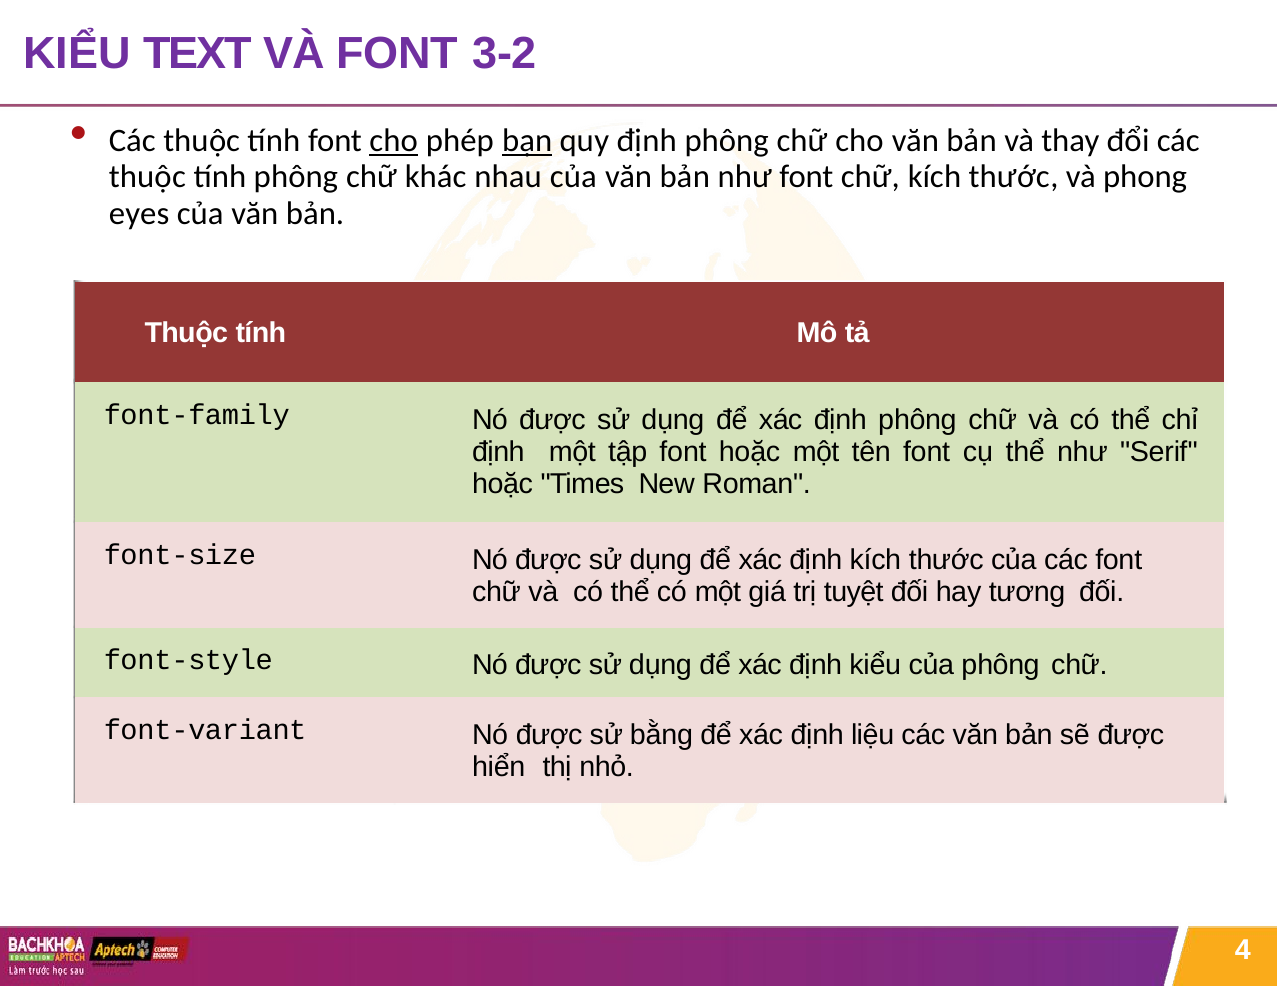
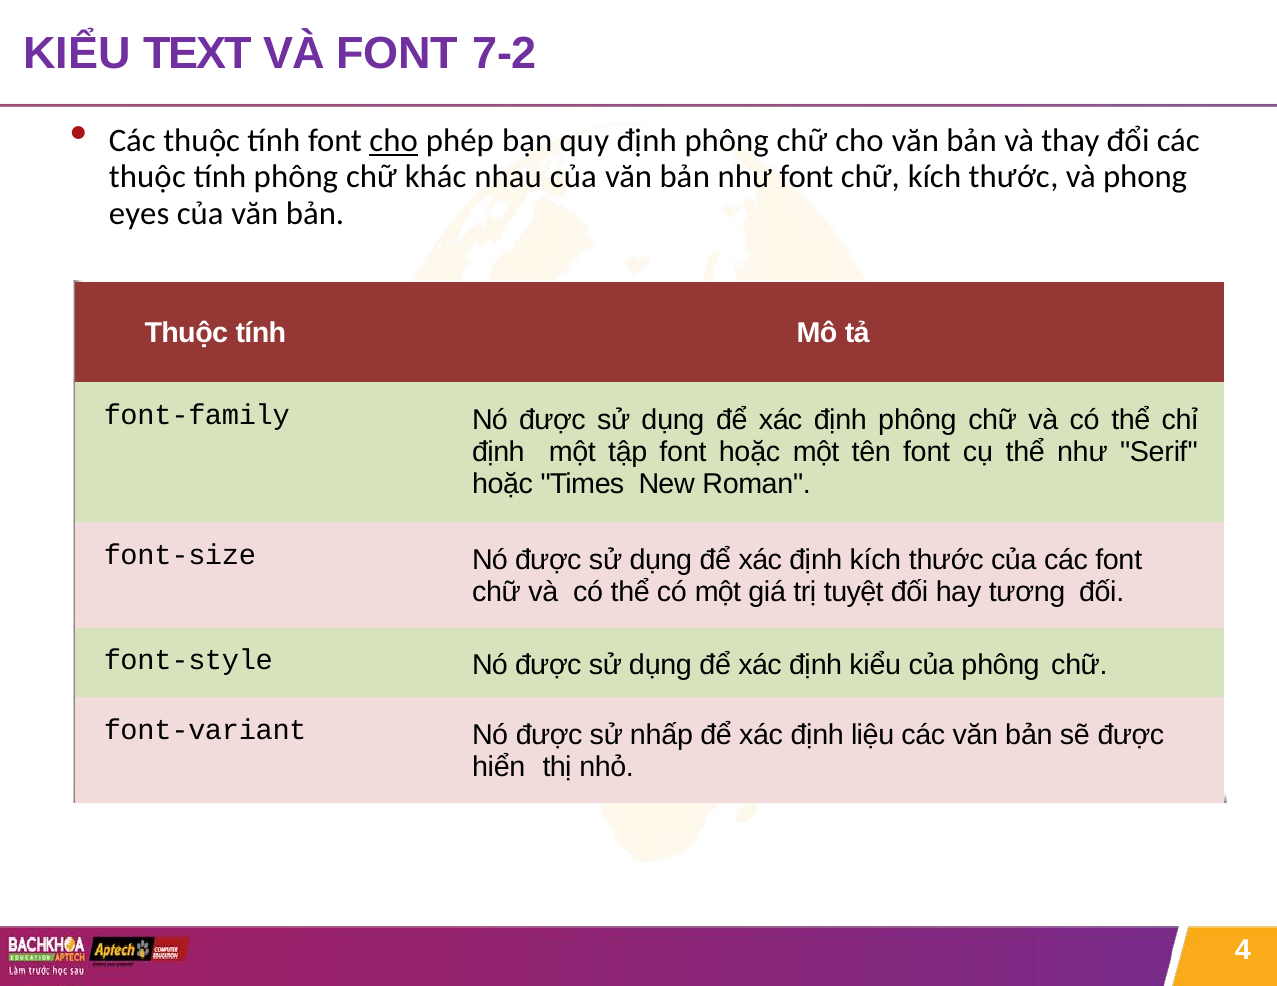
3-2: 3-2 -> 7-2 (505, 54)
bạn underline: present -> none (527, 141)
bằng: bằng -> nhấp (661, 736)
